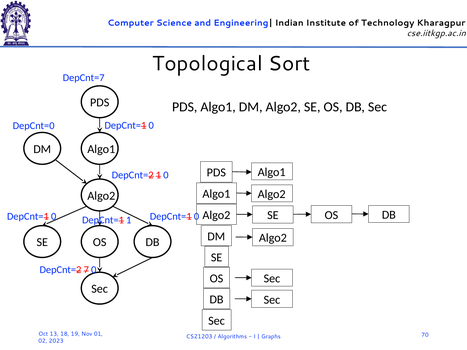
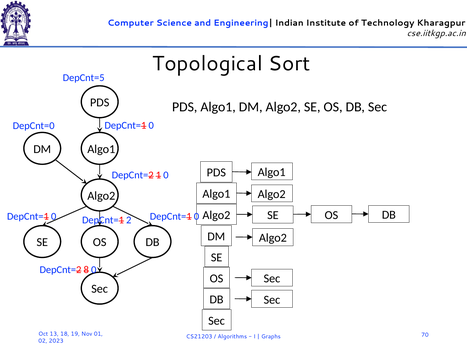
DepCnt=7: DepCnt=7 -> DepCnt=5 (84, 78)
DepCnt=1 1: 1 -> 2 (129, 220)
7: 7 -> 8 (86, 270)
